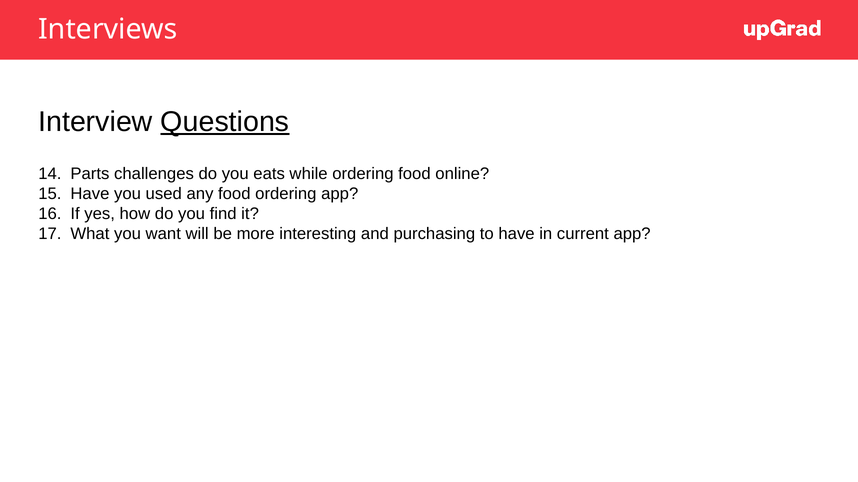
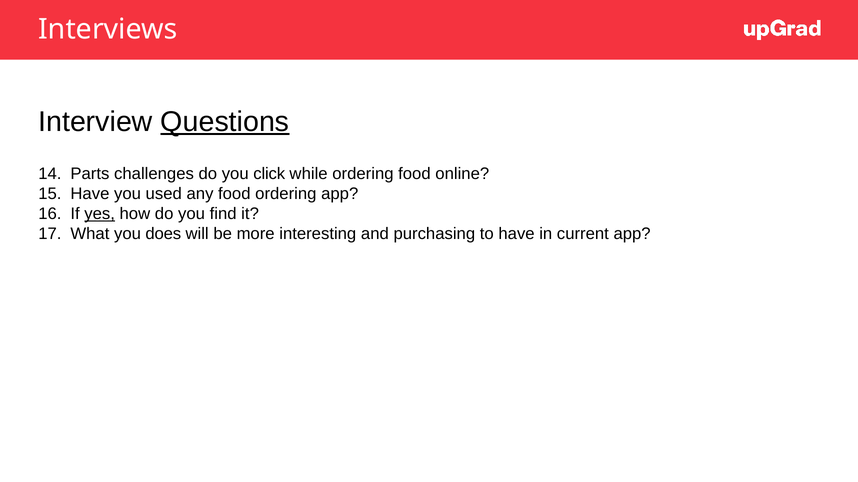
eats: eats -> click (269, 174)
yes underline: none -> present (100, 214)
want: want -> does (163, 234)
